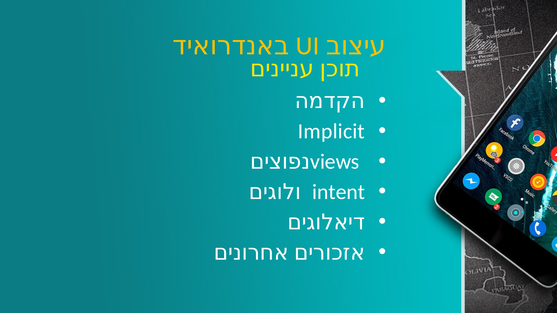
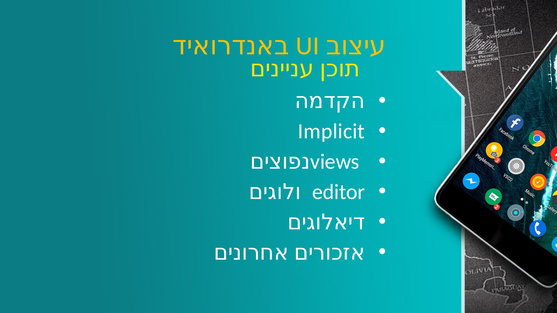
intent: intent -> editor (339, 192)
